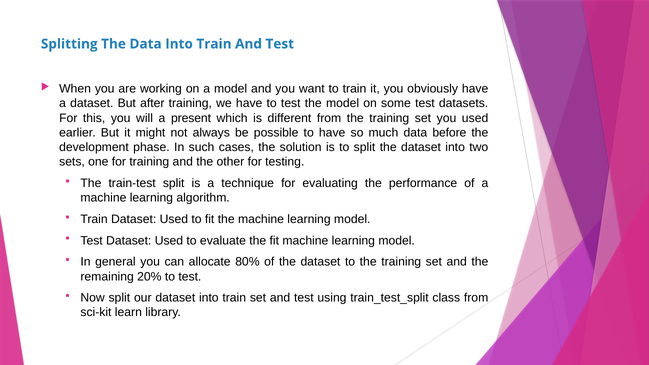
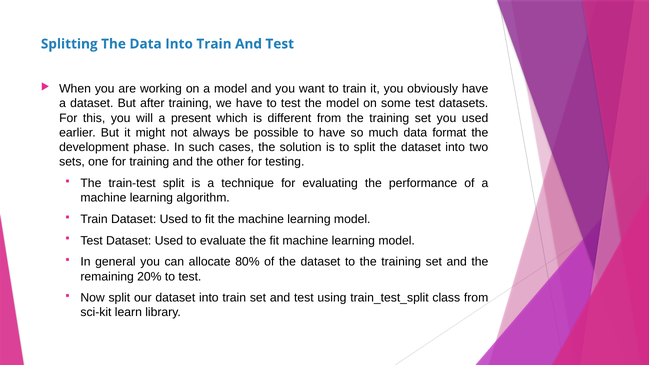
before: before -> format (449, 133)
